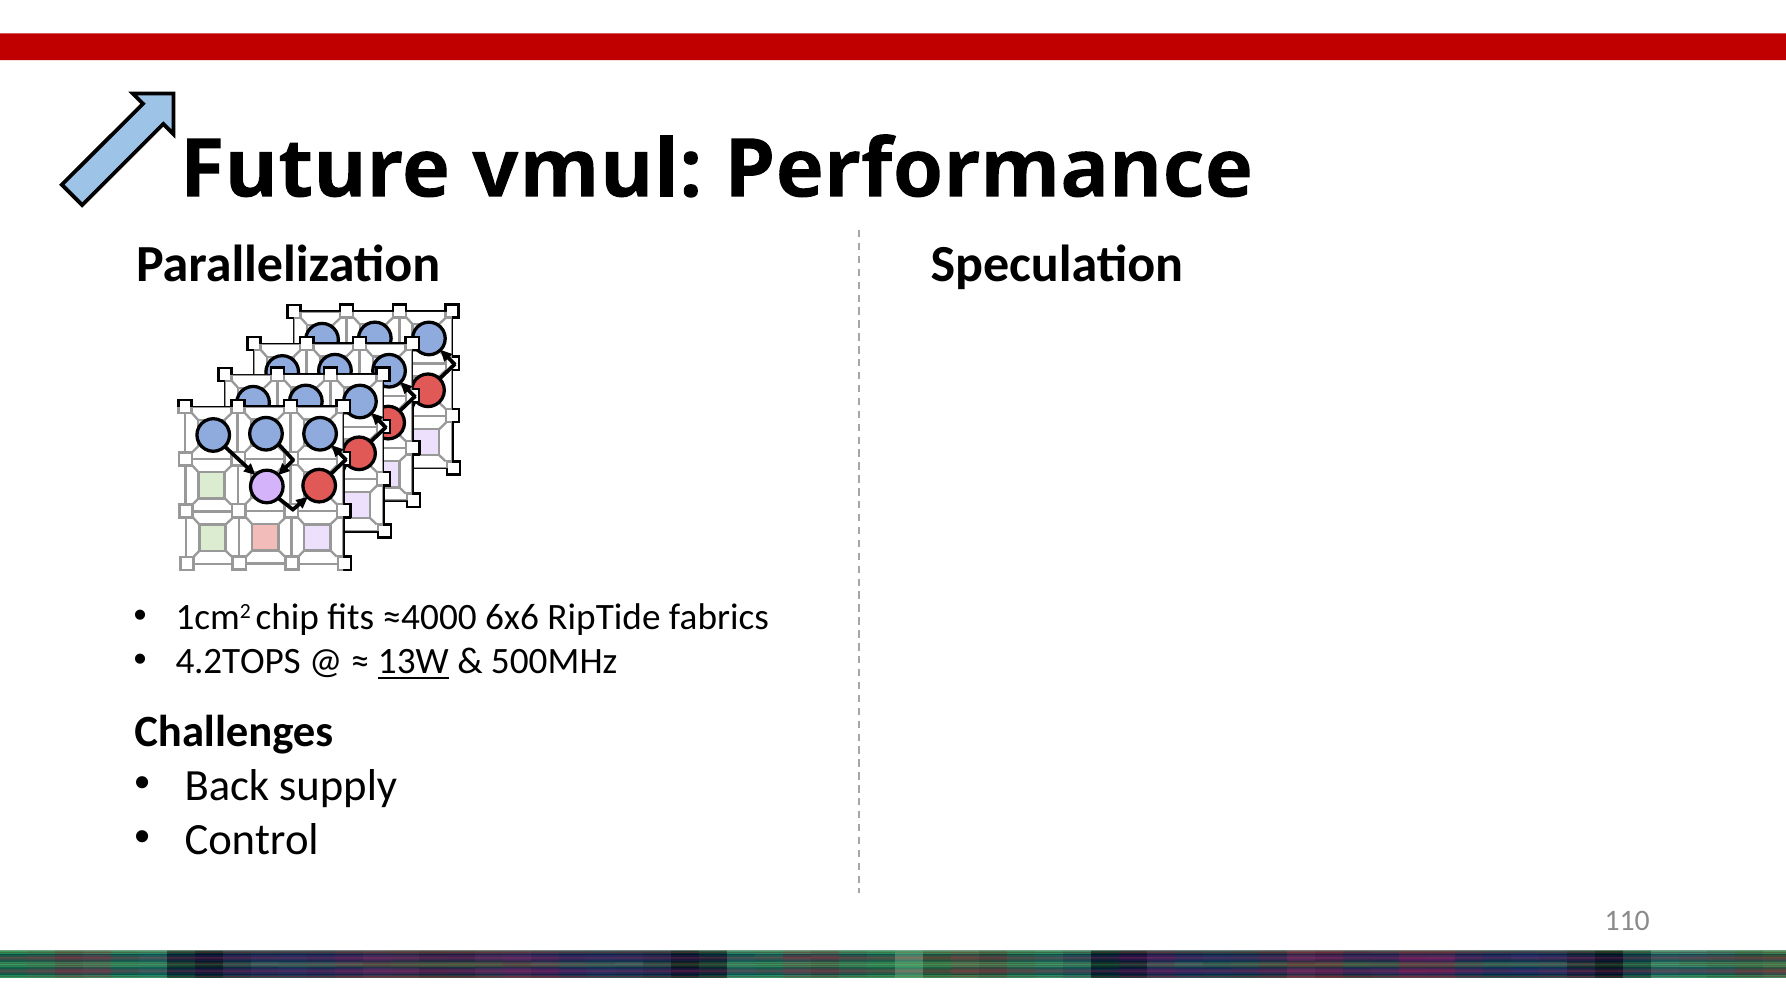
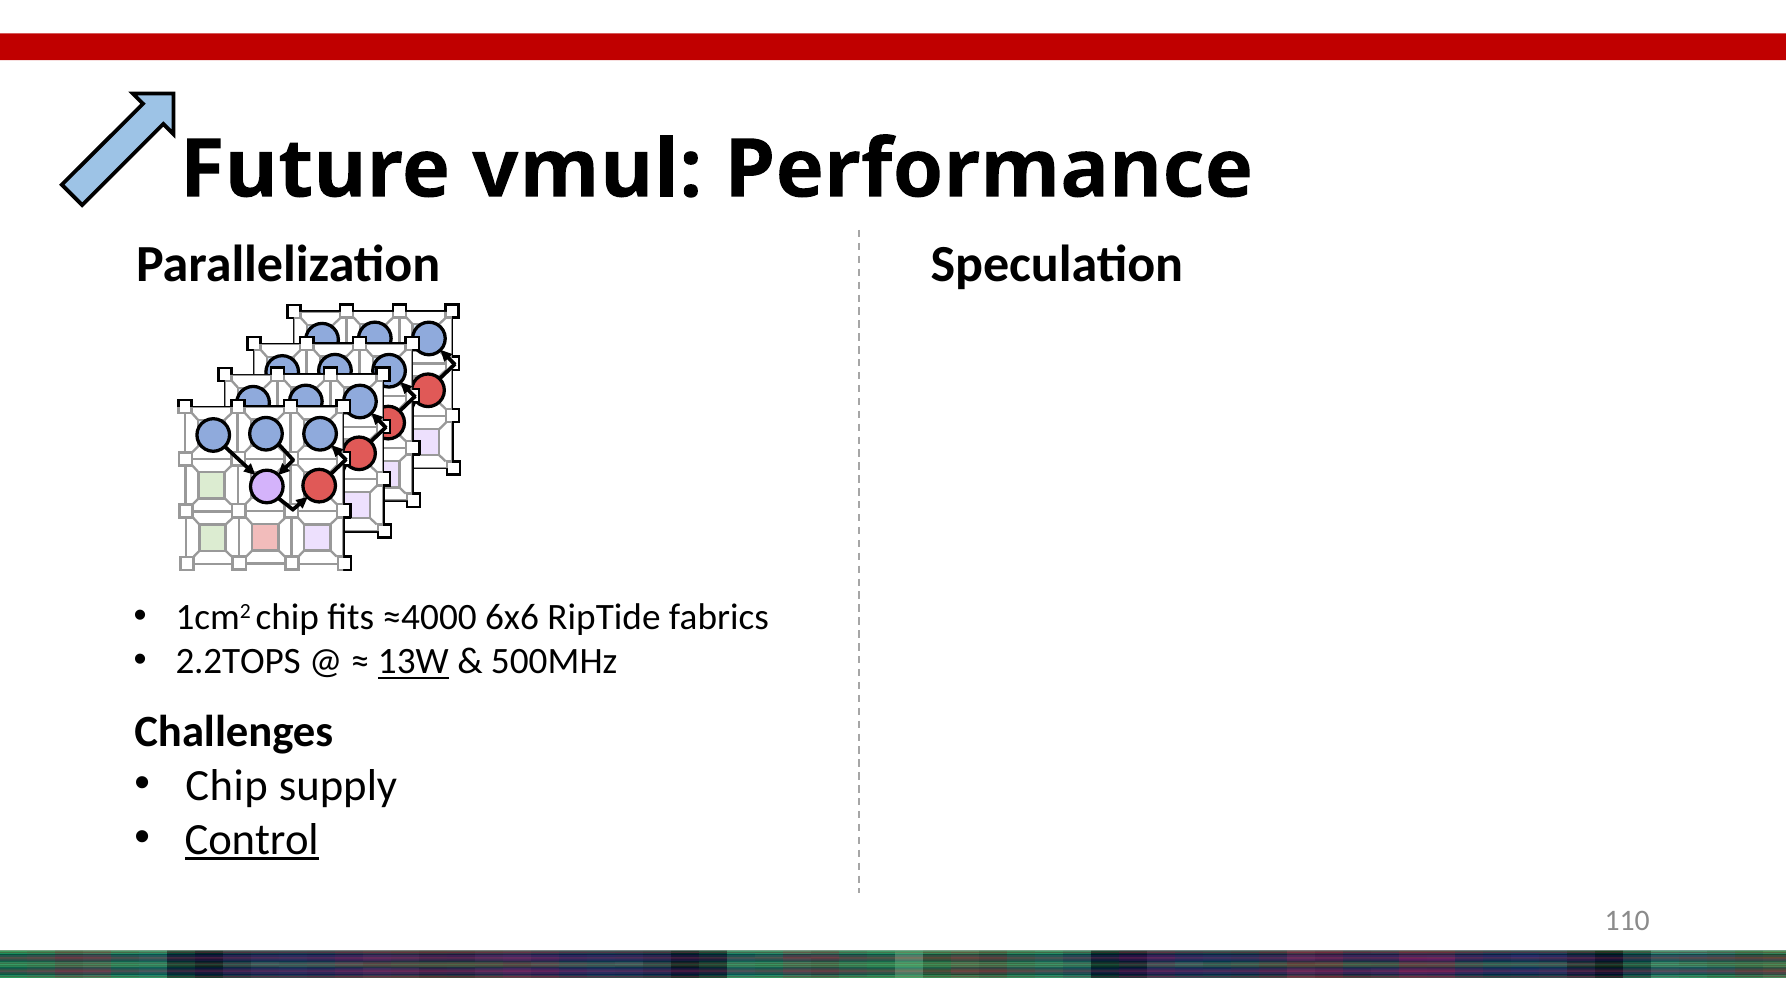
4.2TOPS: 4.2TOPS -> 2.2TOPS (238, 662)
Back: Back -> Chip (227, 786)
Control underline: none -> present (252, 840)
